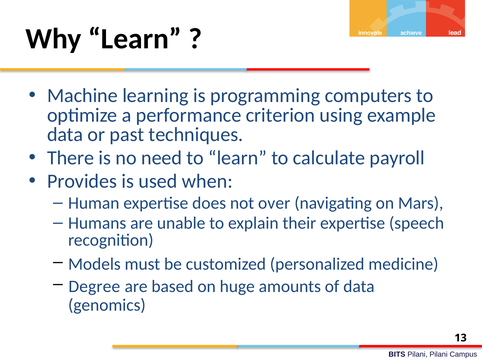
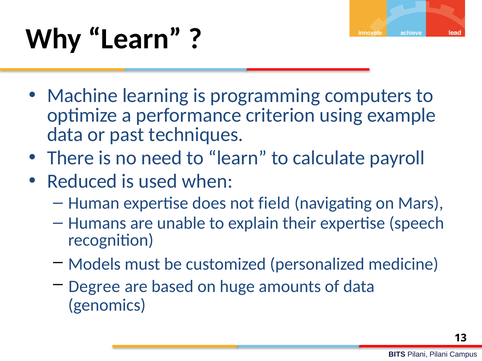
Provides: Provides -> Reduced (82, 182)
over: over -> field (274, 203)
